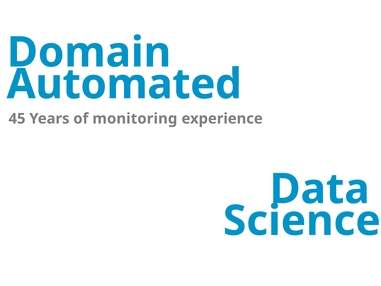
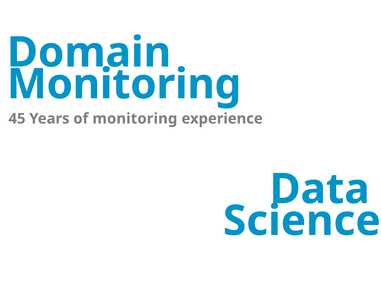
Automated: Automated -> Monitoring (124, 84)
